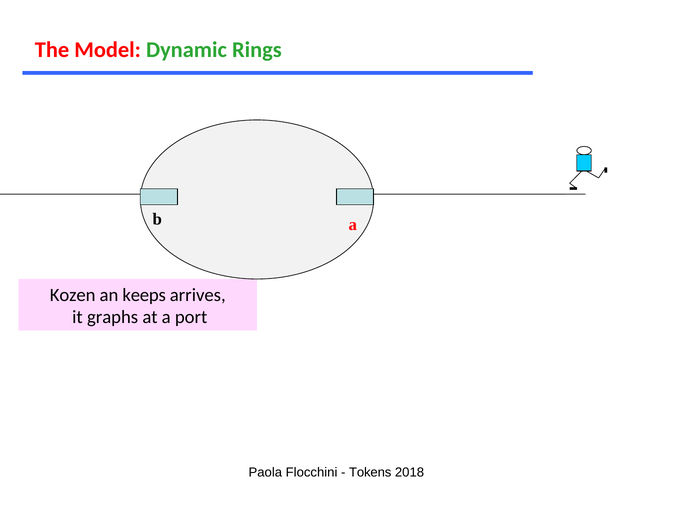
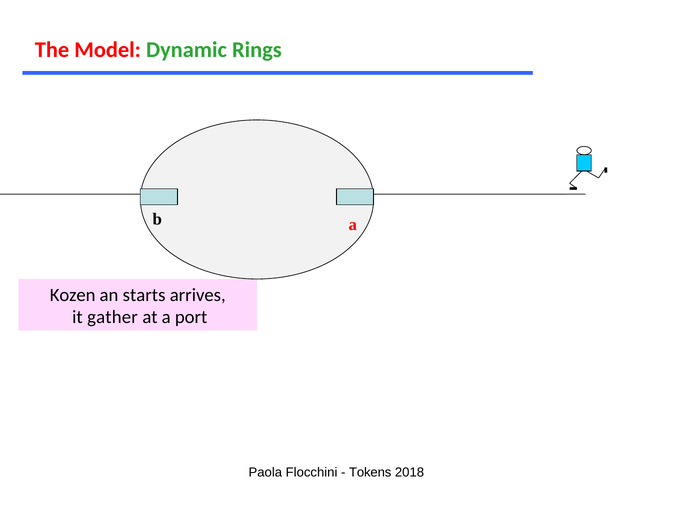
keeps: keeps -> starts (144, 295)
graphs: graphs -> gather (112, 317)
